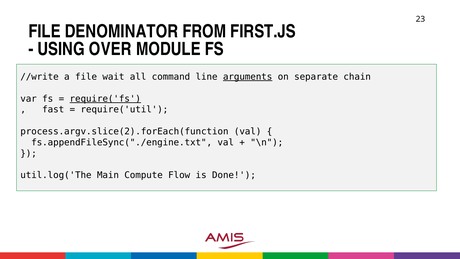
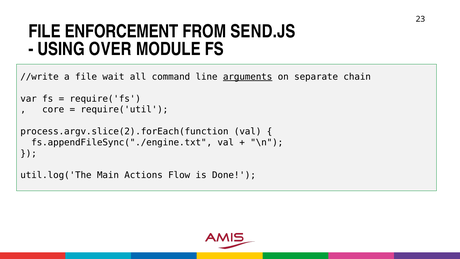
DENOMINATOR: DENOMINATOR -> ENFORCEMENT (122, 32)
FIRST.JS: FIRST.JS -> SEND.JS (263, 32)
require('fs underline: present -> none (105, 99)
fast: fast -> core (53, 110)
Compute: Compute -> Actions (144, 175)
